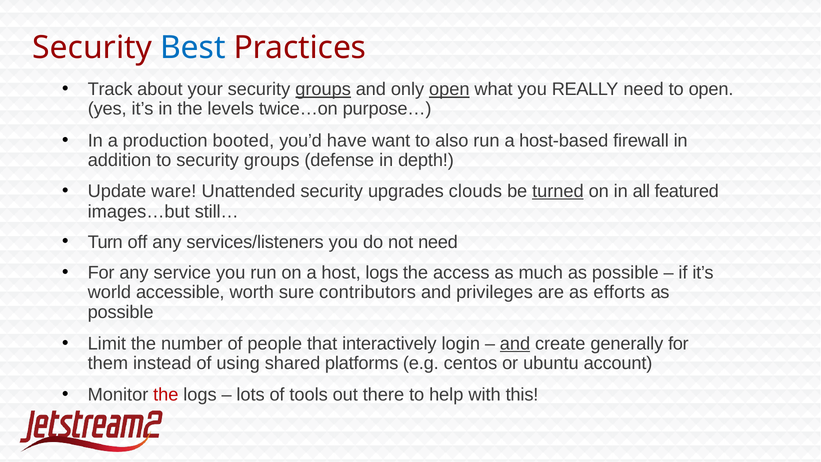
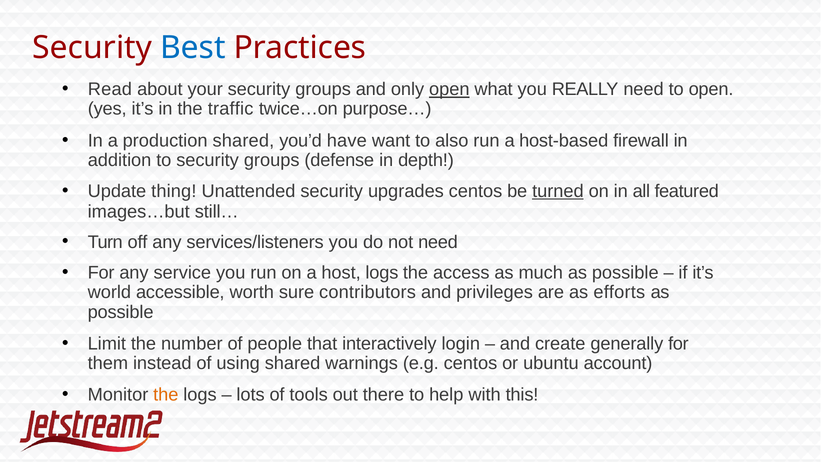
Track: Track -> Read (110, 89)
groups underline: present -> none (323, 89)
levels: levels -> traffic (231, 109)
production booted: booted -> shared (243, 141)
ware: ware -> thing (174, 191)
upgrades clouds: clouds -> centos (475, 191)
and underline: present -> none (515, 343)
platforms: platforms -> warnings (362, 363)
the colour: red -> orange (166, 395)
